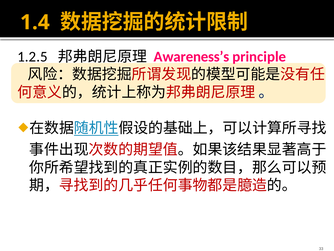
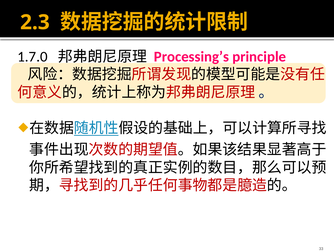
1.4: 1.4 -> 2.3 (35, 22)
1.2.5: 1.2.5 -> 1.7.0 (32, 57)
Awareness’s: Awareness’s -> Processing’s (191, 57)
